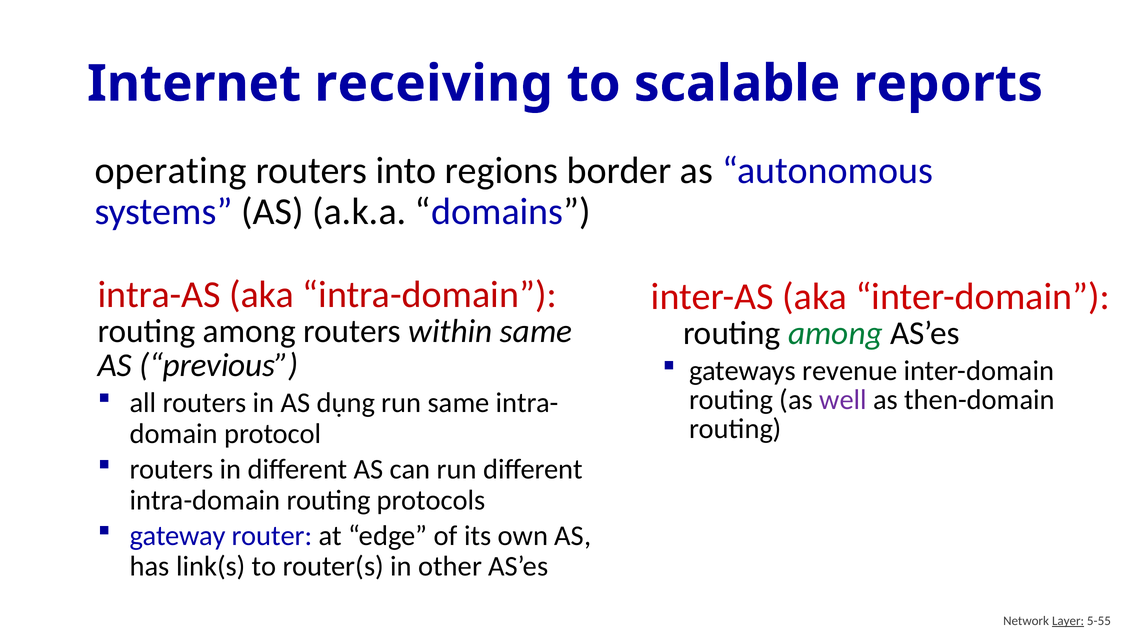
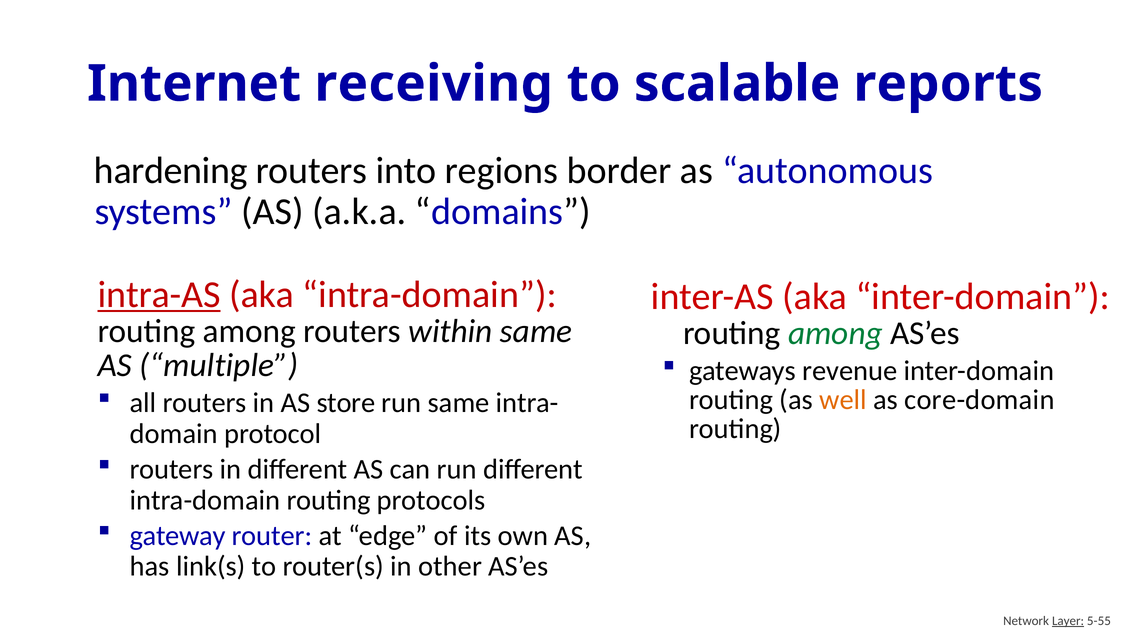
operating: operating -> hardening (171, 171)
intra-AS underline: none -> present (159, 295)
previous: previous -> multiple (219, 365)
well colour: purple -> orange (843, 400)
then-domain: then-domain -> core-domain (980, 400)
dụng: dụng -> store (346, 403)
